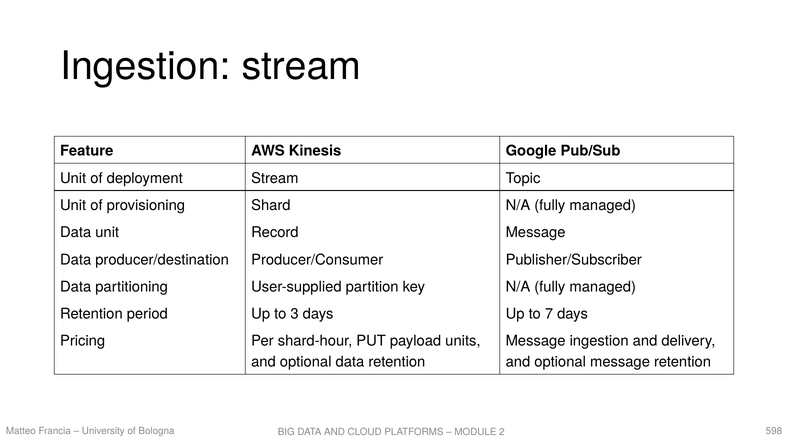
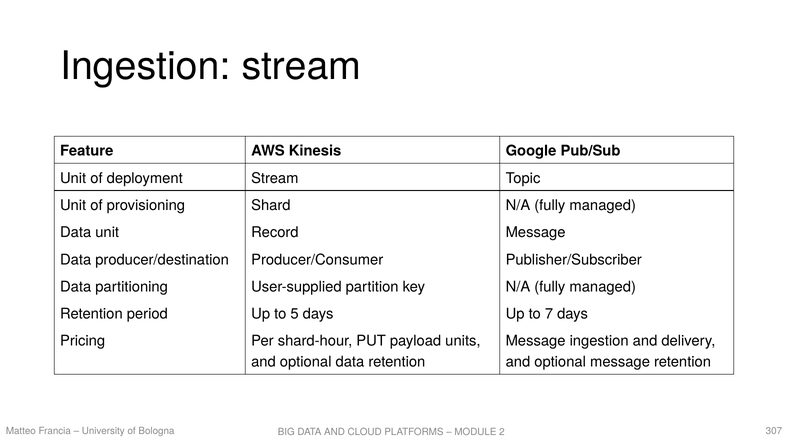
3: 3 -> 5 (295, 314)
598: 598 -> 307 (774, 431)
